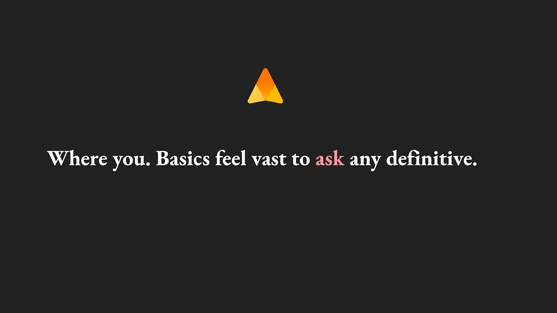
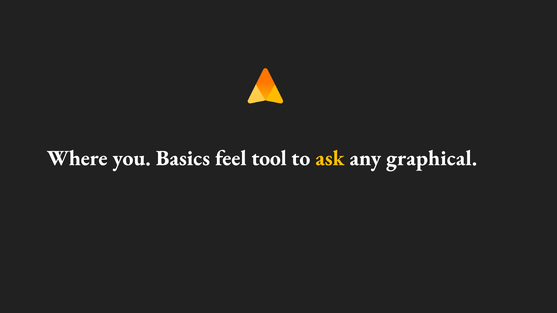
vast: vast -> tool (269, 158)
ask colour: pink -> yellow (330, 158)
definitive: definitive -> graphical (432, 158)
